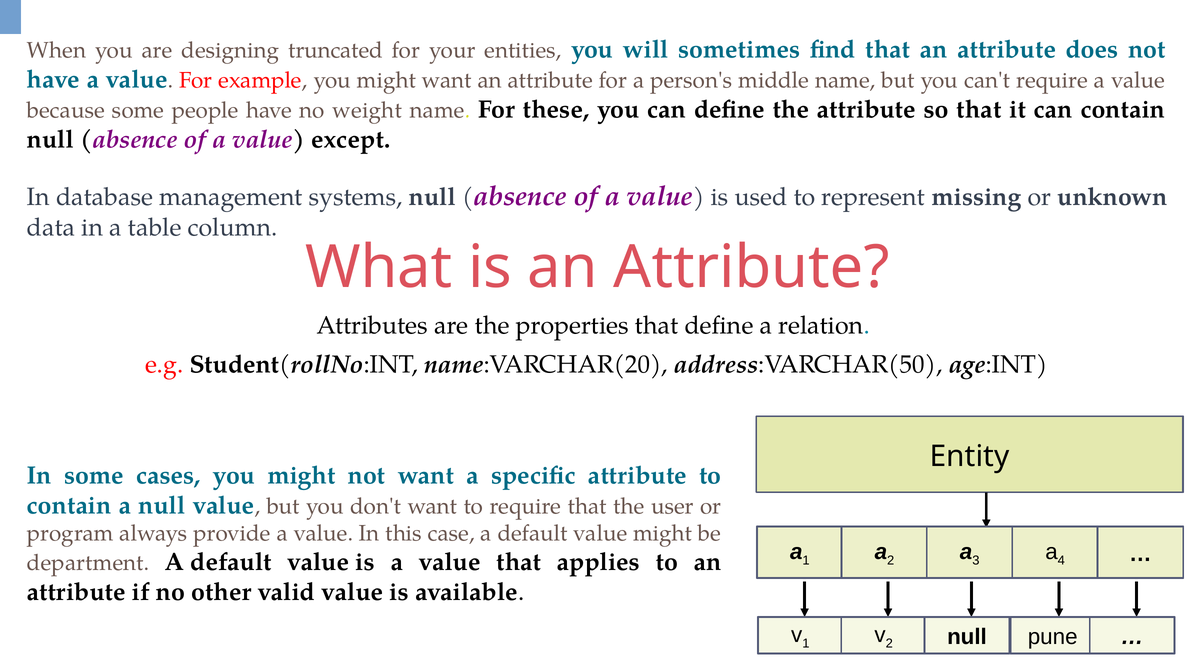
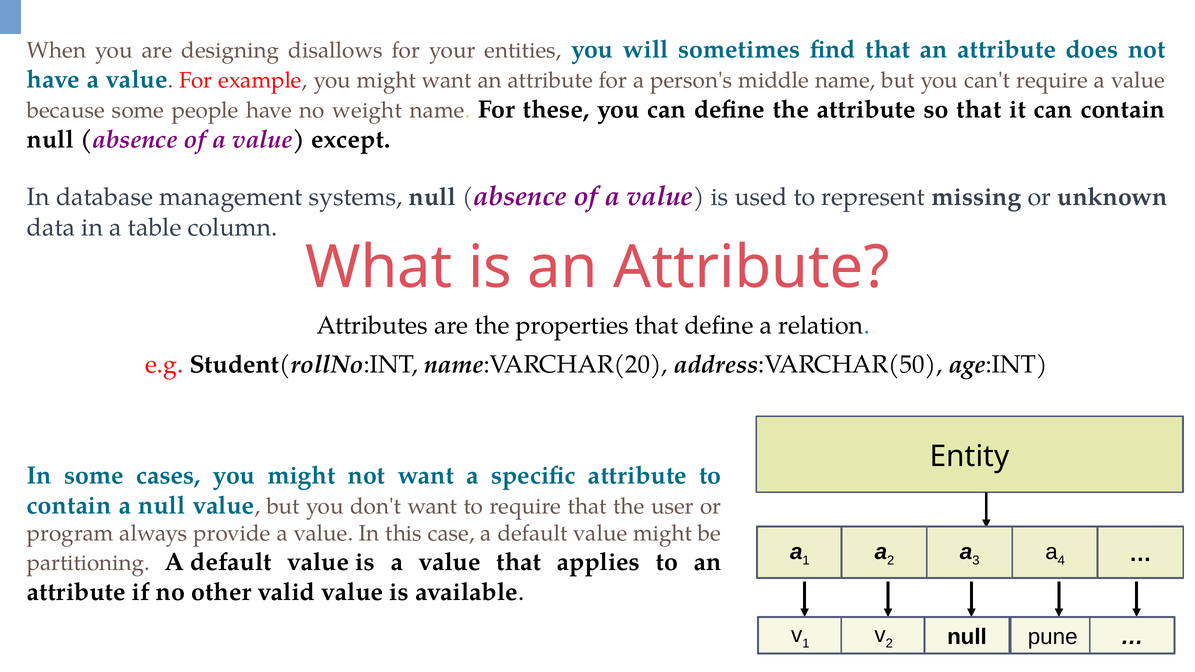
truncated: truncated -> disallows (336, 51)
department: department -> partitioning (88, 563)
